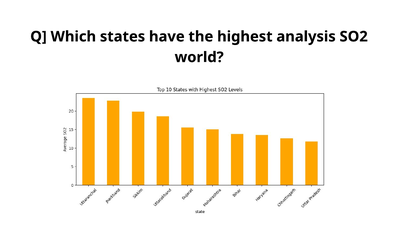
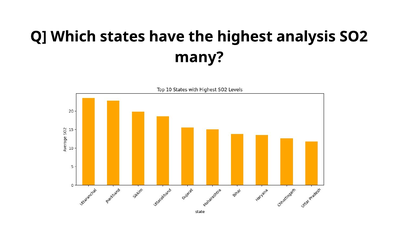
world: world -> many (199, 57)
